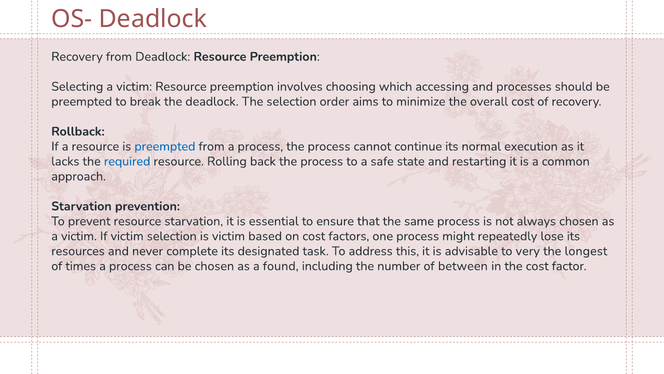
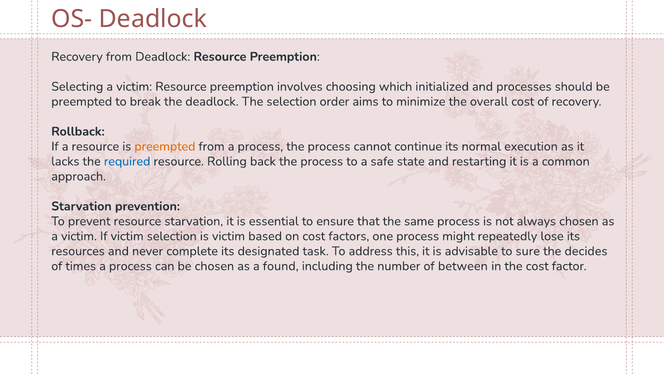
accessing: accessing -> initialized (442, 86)
preempted colour: blue -> orange (165, 146)
very: very -> sure (528, 251)
longest: longest -> decides (586, 251)
